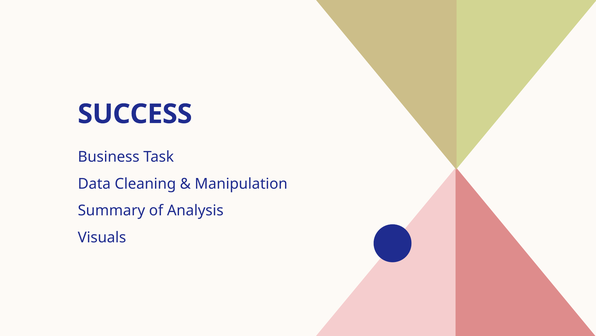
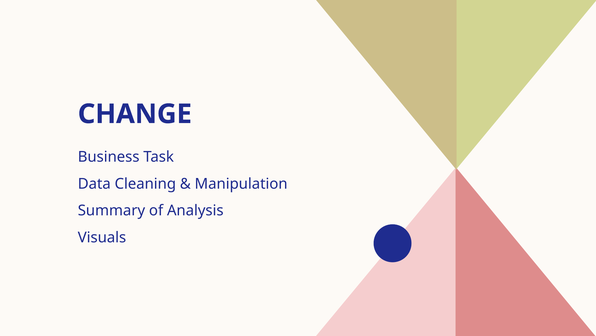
SUCCESS: SUCCESS -> CHANGE (135, 114)
